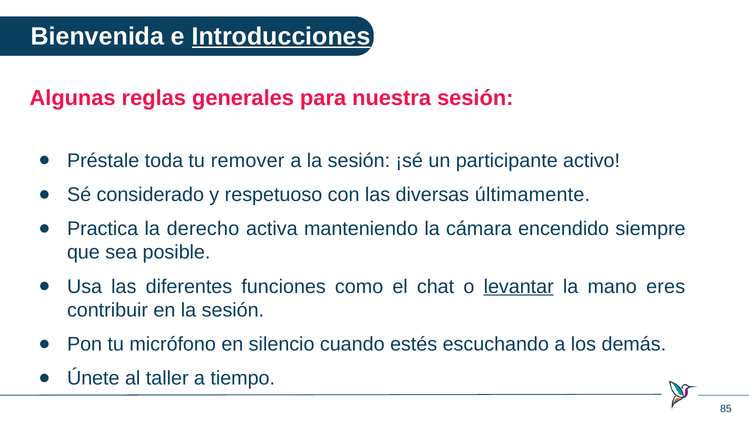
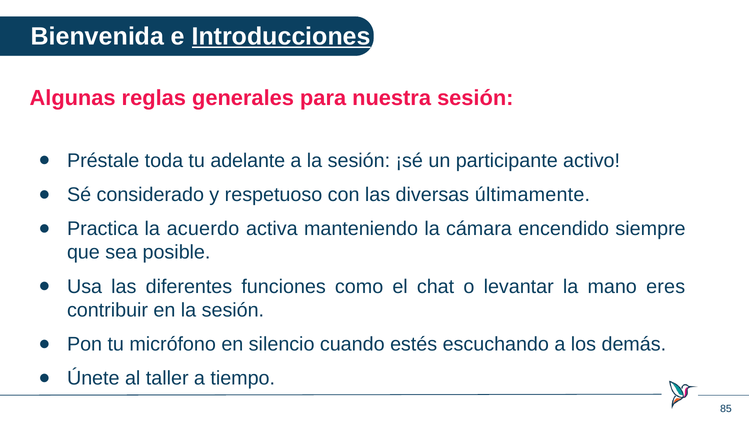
remover: remover -> adelante (248, 161)
derecho: derecho -> acuerdo (203, 229)
levantar underline: present -> none (519, 287)
